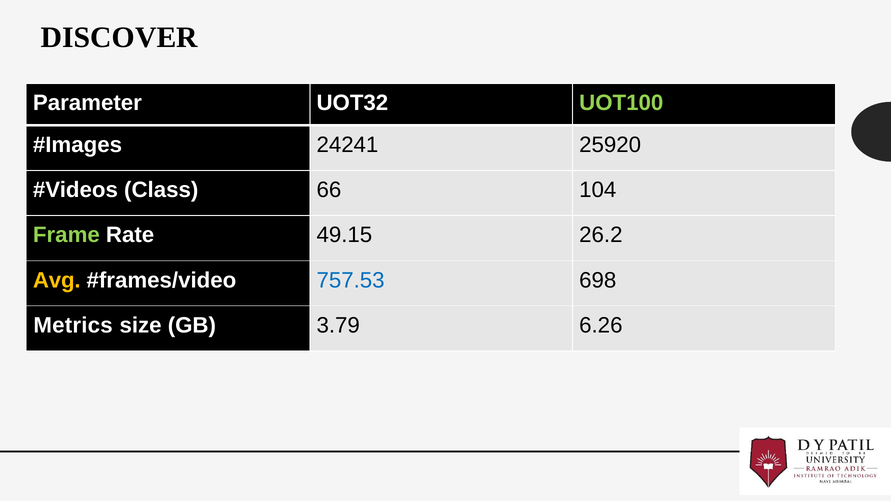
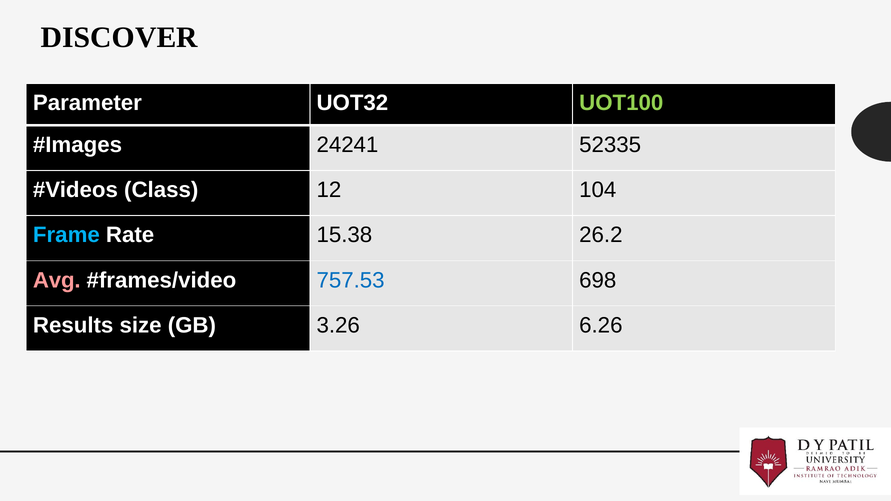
25920: 25920 -> 52335 (610, 145)
66: 66 -> 12 (329, 190)
Frame colour: light green -> light blue (66, 235)
49.15: 49.15 -> 15.38 (344, 235)
Avg colour: yellow -> pink (57, 280)
Metrics: Metrics -> Results (73, 325)
3.79: 3.79 -> 3.26 (338, 325)
